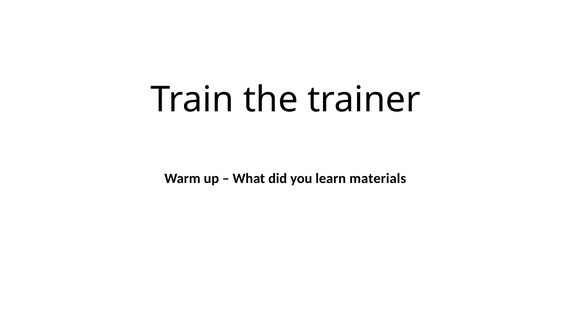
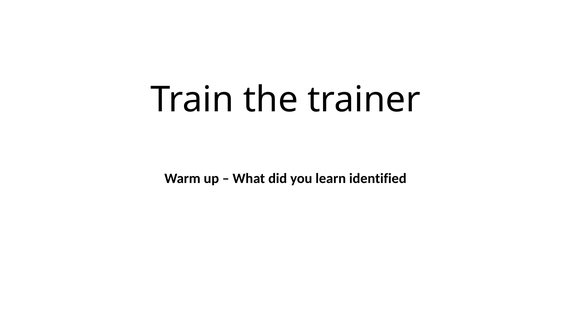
materials: materials -> identified (378, 178)
